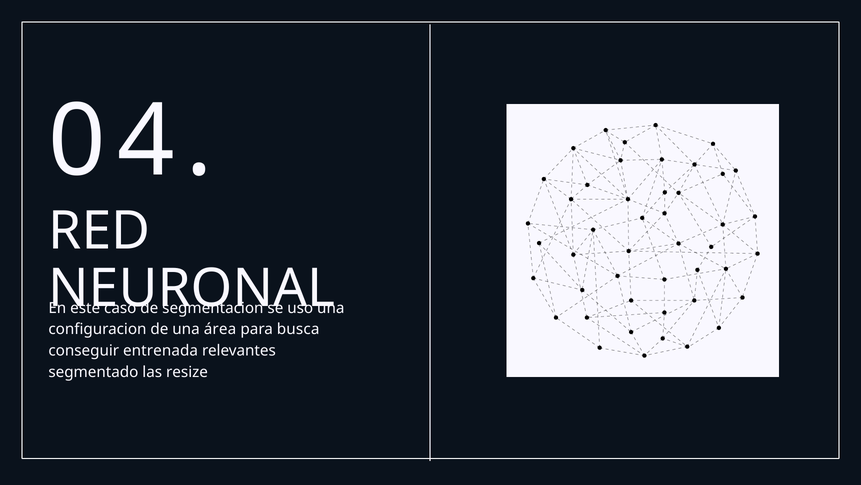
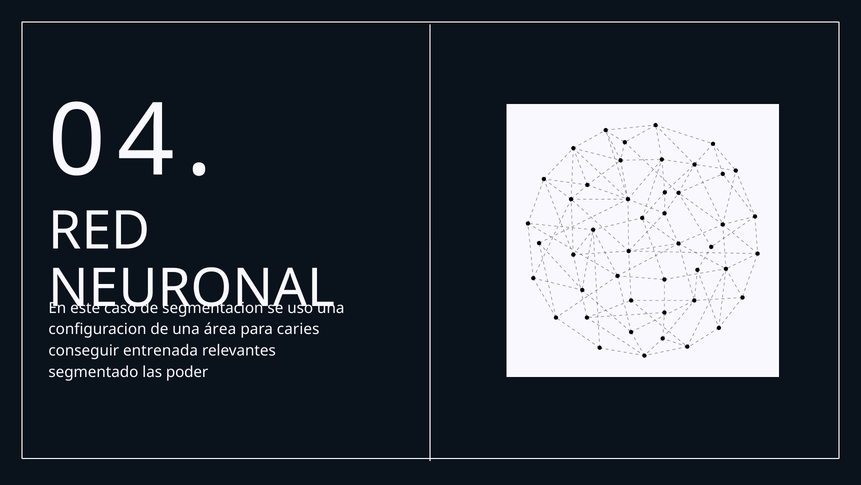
busca: busca -> caries (298, 329)
resize: resize -> poder (187, 371)
